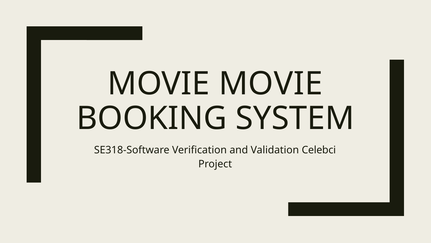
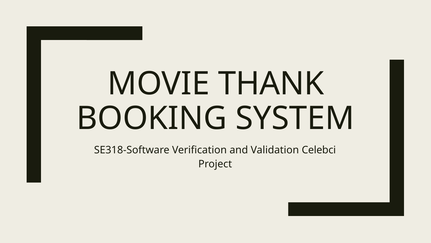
MOVIE MOVIE: MOVIE -> THANK (271, 84)
